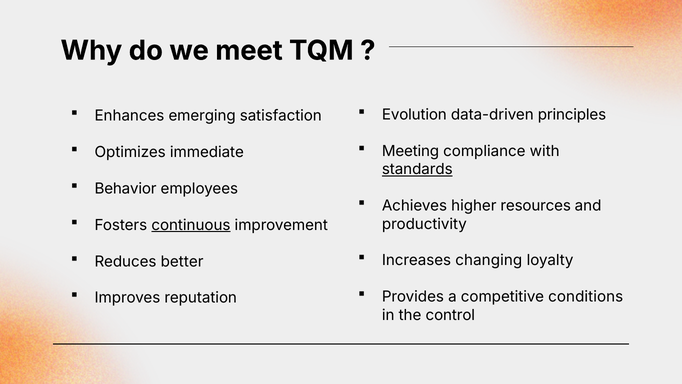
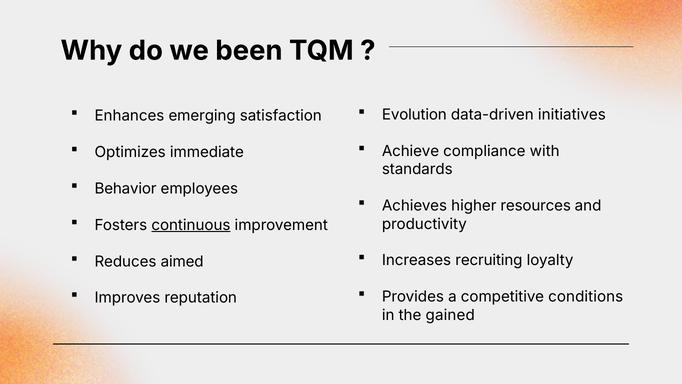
meet: meet -> been (249, 51)
principles: principles -> initiatives (572, 115)
Meeting: Meeting -> Achieve (411, 151)
standards underline: present -> none (417, 169)
changing: changing -> recruiting (489, 260)
better: better -> aimed (182, 261)
control: control -> gained (450, 315)
